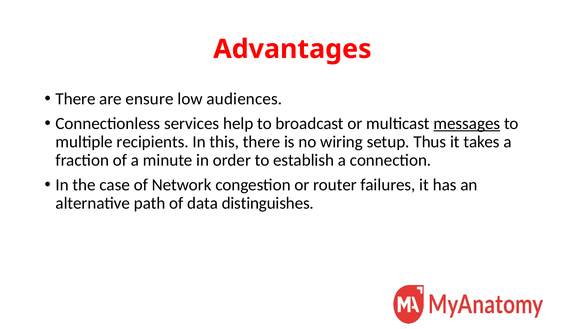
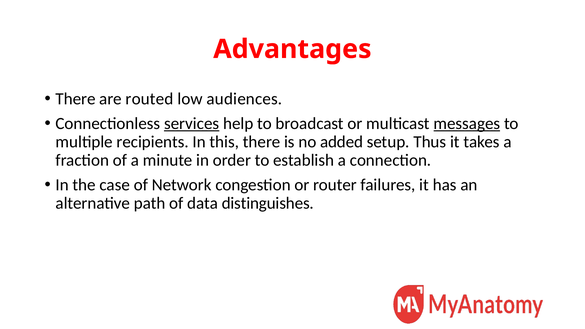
ensure: ensure -> routed (150, 99)
services underline: none -> present (192, 123)
wiring: wiring -> added (342, 142)
